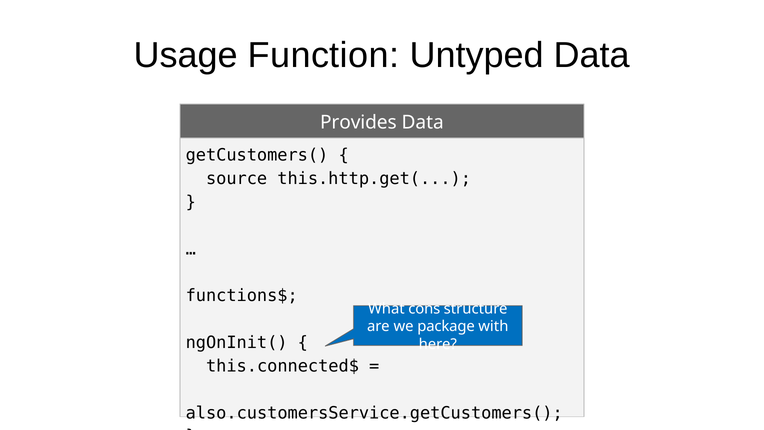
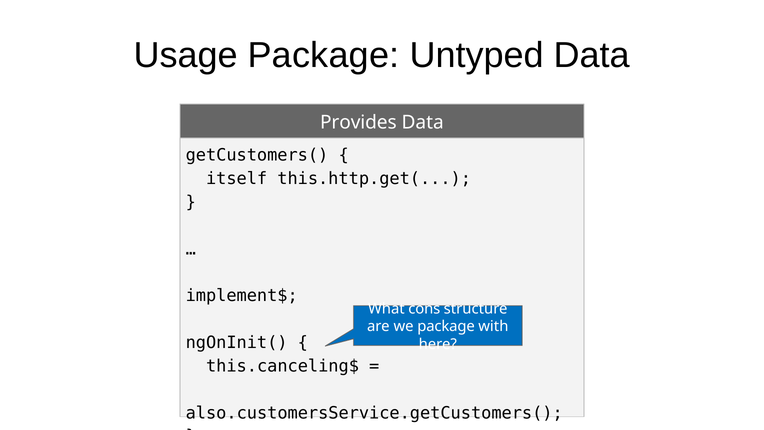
Usage Function: Function -> Package (324, 56)
source: source -> itself (237, 179)
functions$: functions$ -> implement$ (242, 296)
this.connected$: this.connected$ -> this.canceling$ (283, 366)
